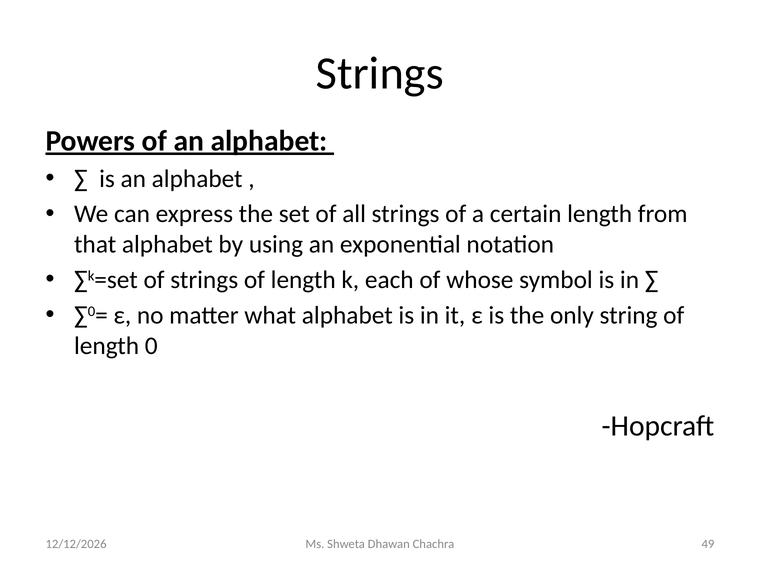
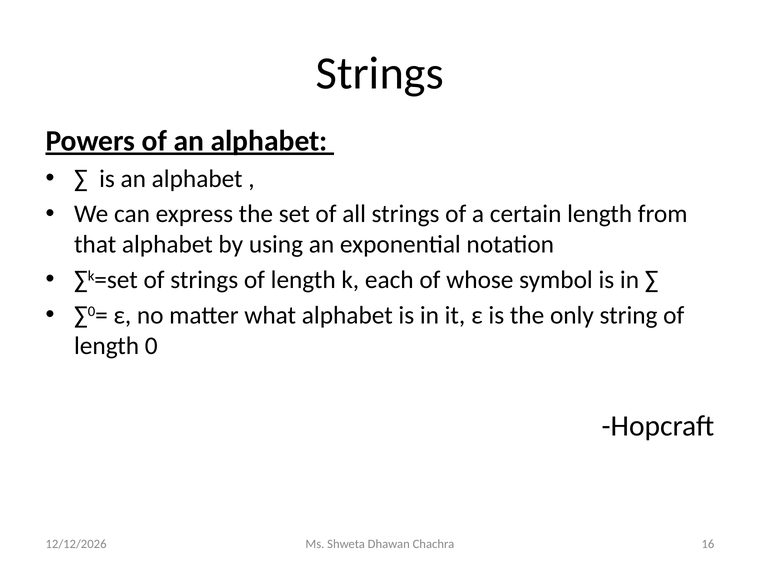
49: 49 -> 16 (708, 544)
